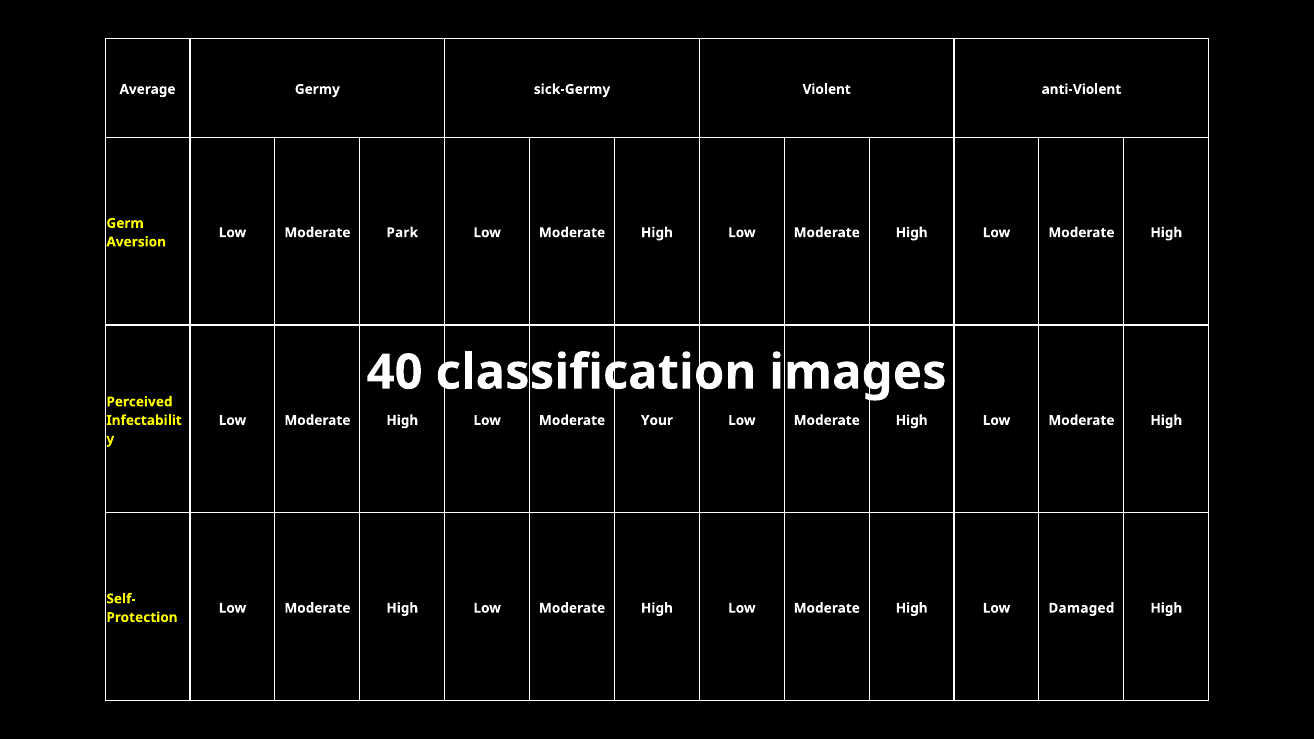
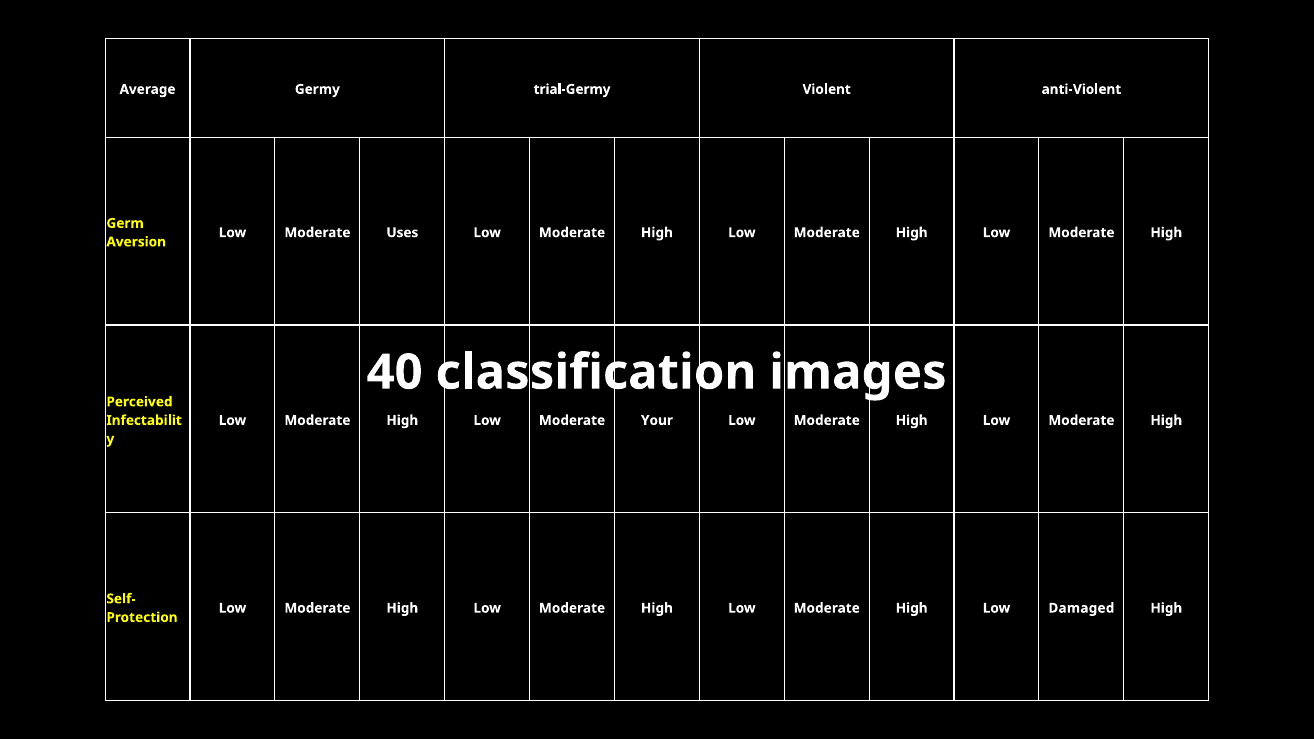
sick-Germy: sick-Germy -> trial-Germy (572, 89)
Park: Park -> Uses (402, 233)
